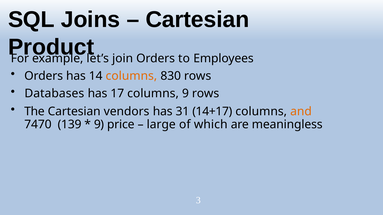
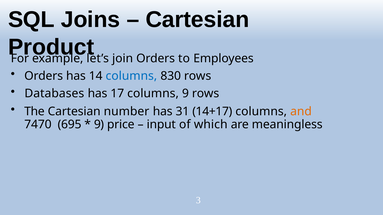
columns colour: orange -> blue (131, 76)
vendors: vendors -> number (126, 112)
139: 139 -> 695 (70, 125)
large: large -> input (161, 125)
